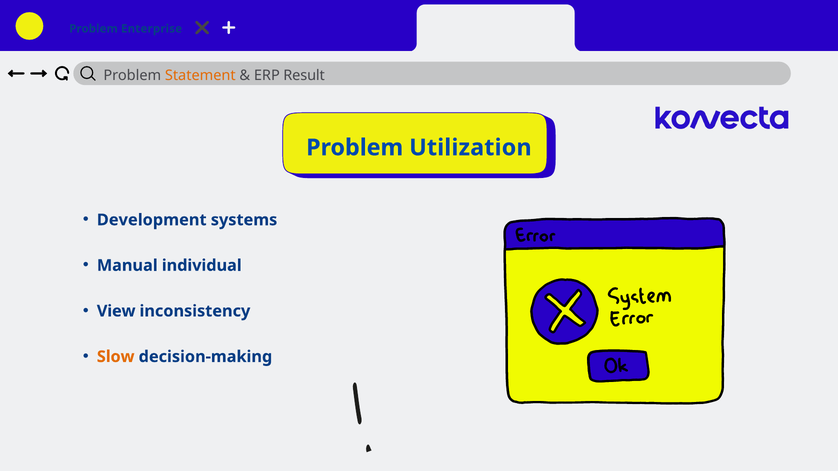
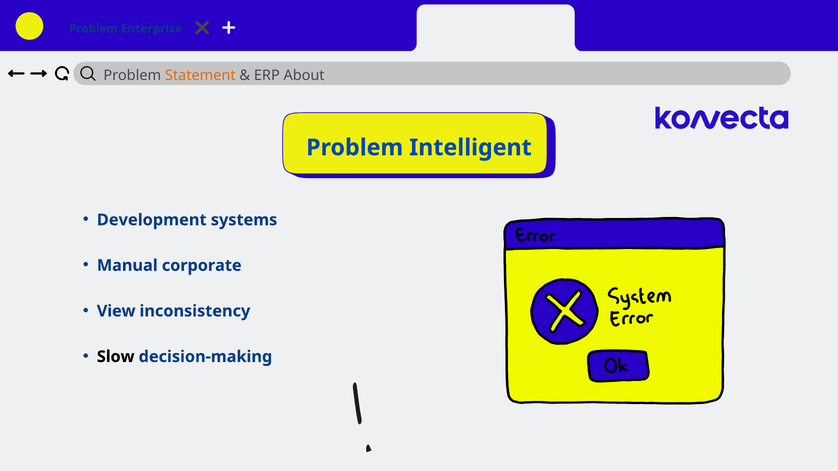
Result: Result -> About (304, 75)
Utilization: Utilization -> Intelligent (470, 148)
individual: individual -> corporate (202, 266)
Slow colour: orange -> black (116, 357)
